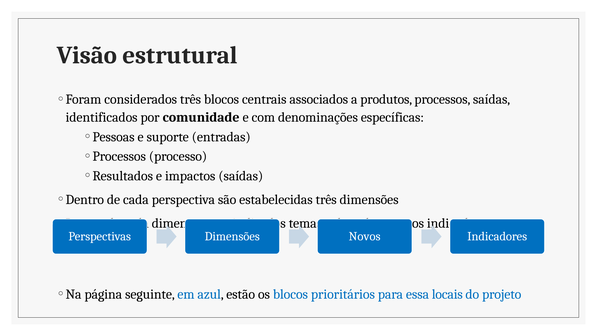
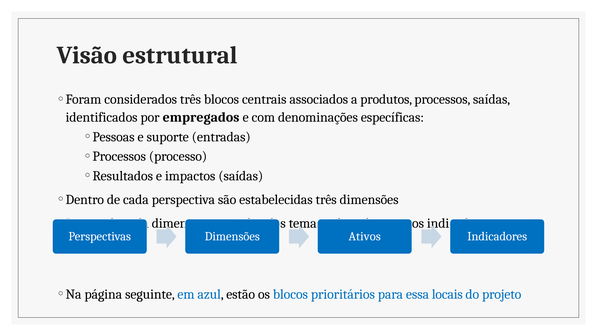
comunidade: comunidade -> empregados (201, 117)
Novos: Novos -> Ativos (365, 236)
